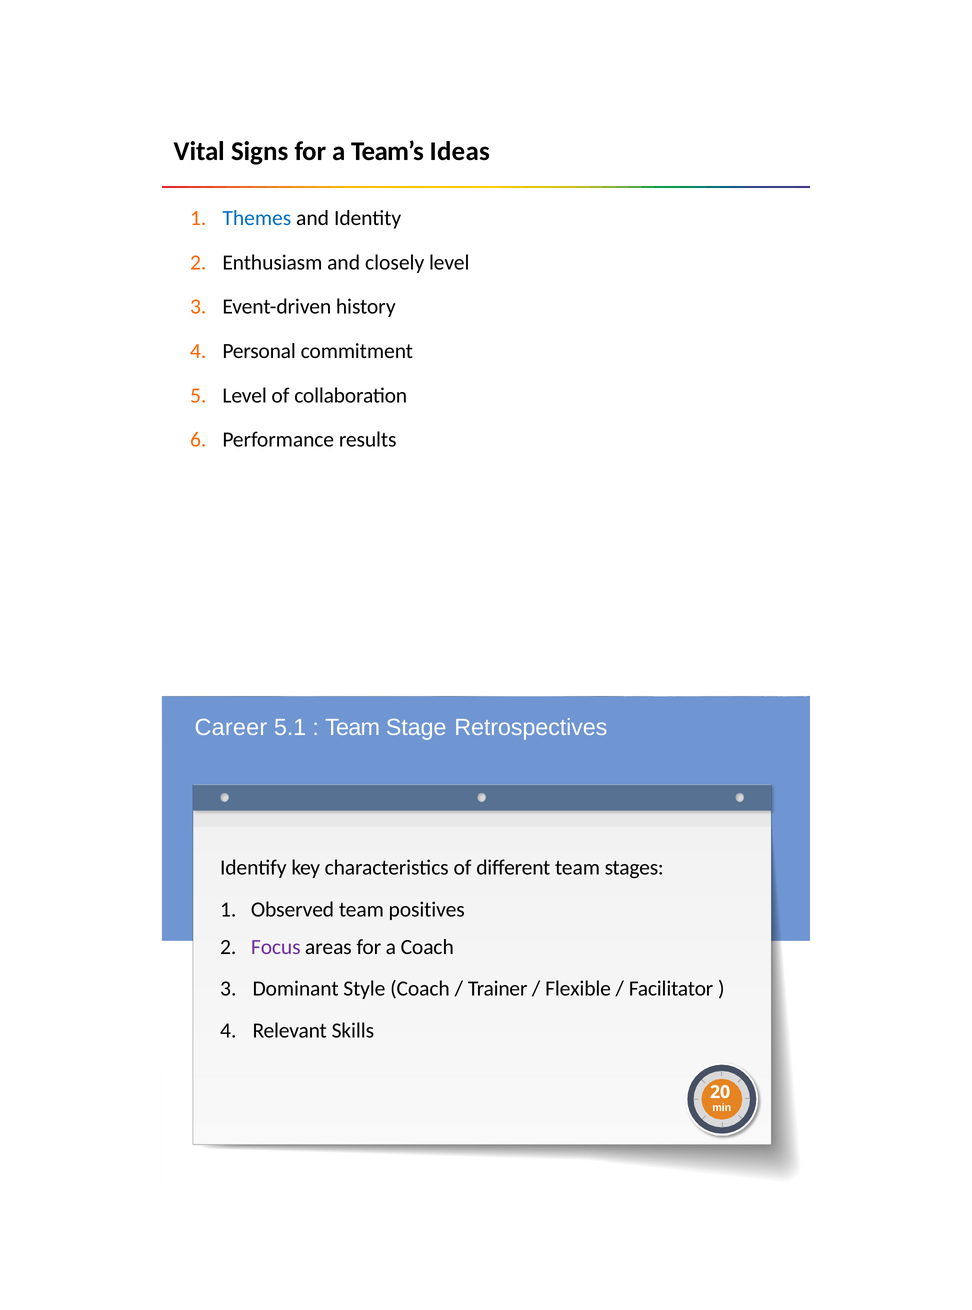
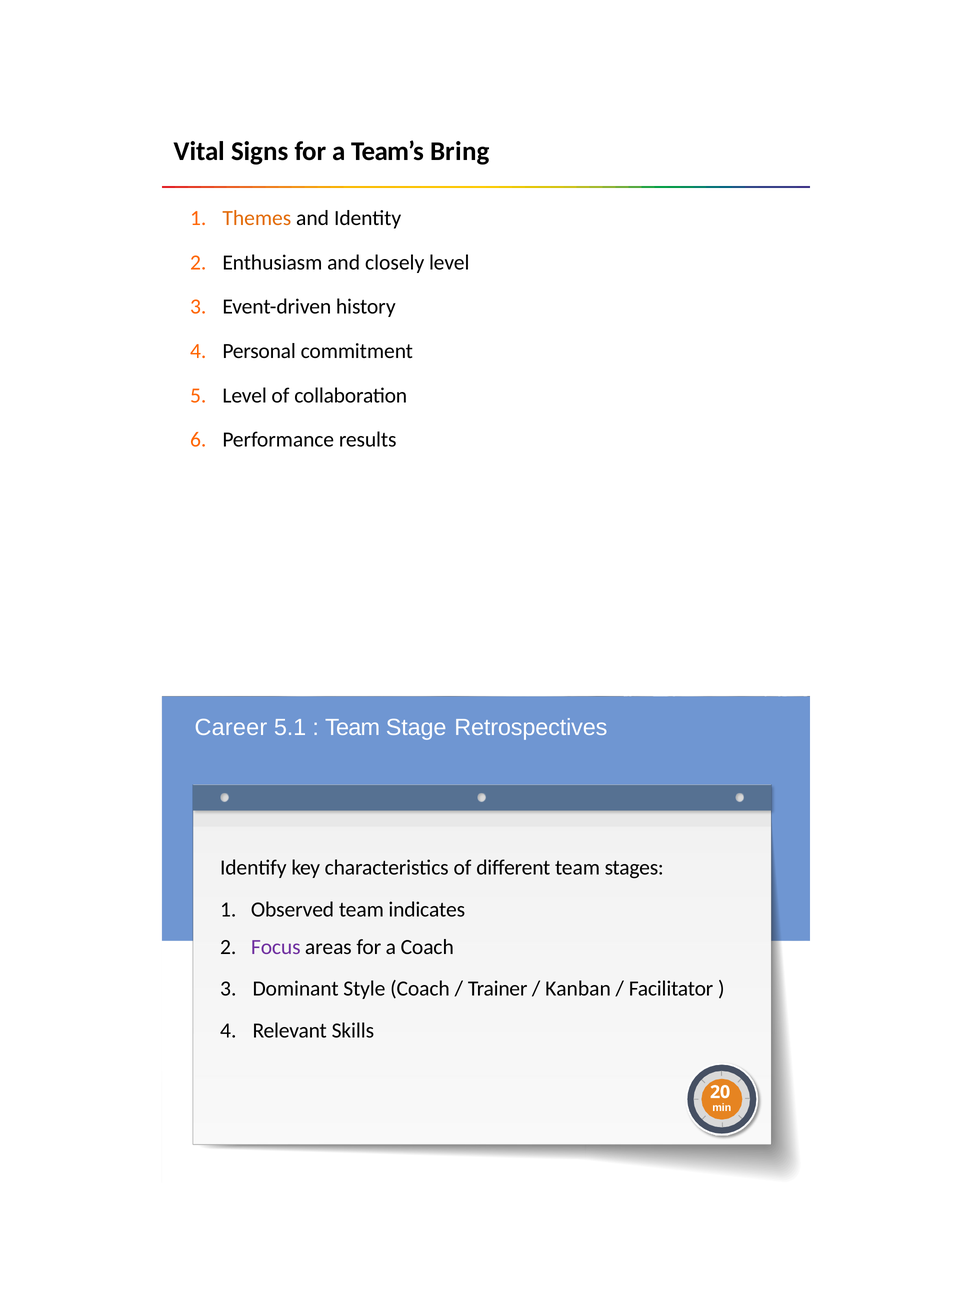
Ideas: Ideas -> Bring (460, 151)
Themes colour: blue -> orange (257, 218)
positives: positives -> indicates (427, 909)
Flexible: Flexible -> Kanban (578, 989)
